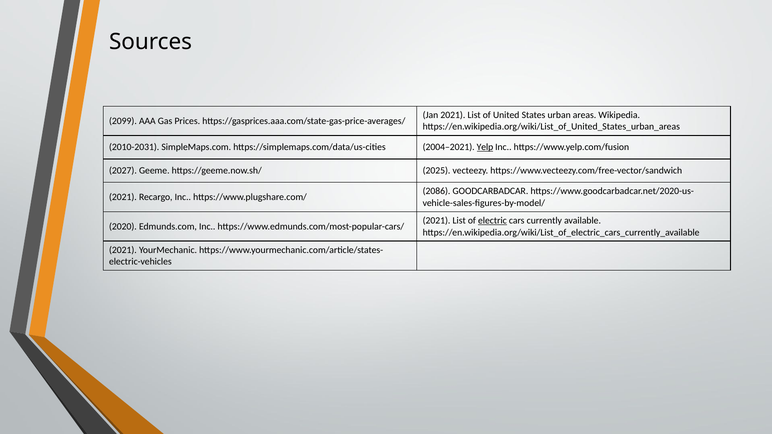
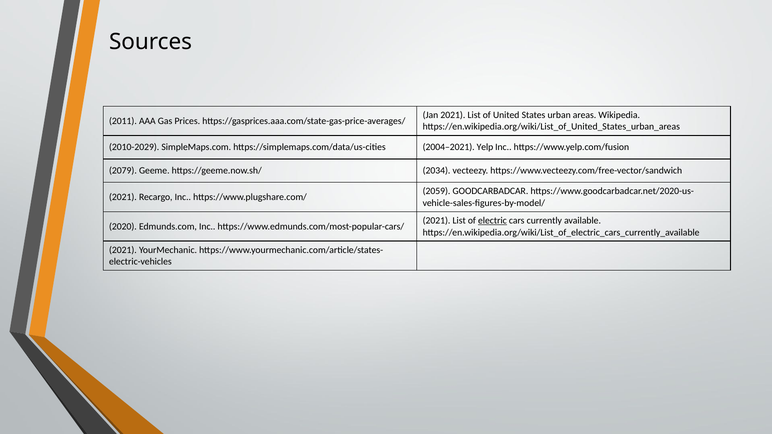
2099: 2099 -> 2011 (123, 121)
2010-2031: 2010-2031 -> 2010-2029 (134, 147)
Yelp underline: present -> none (485, 147)
2027: 2027 -> 2079 (123, 171)
2025: 2025 -> 2034 (437, 171)
2086: 2086 -> 2059 (437, 191)
